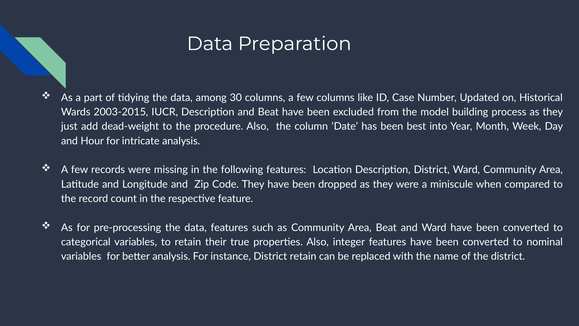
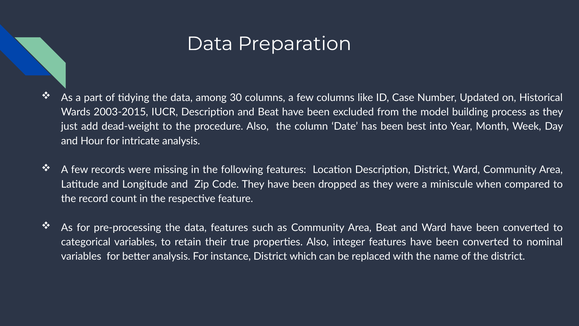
District retain: retain -> which (303, 256)
